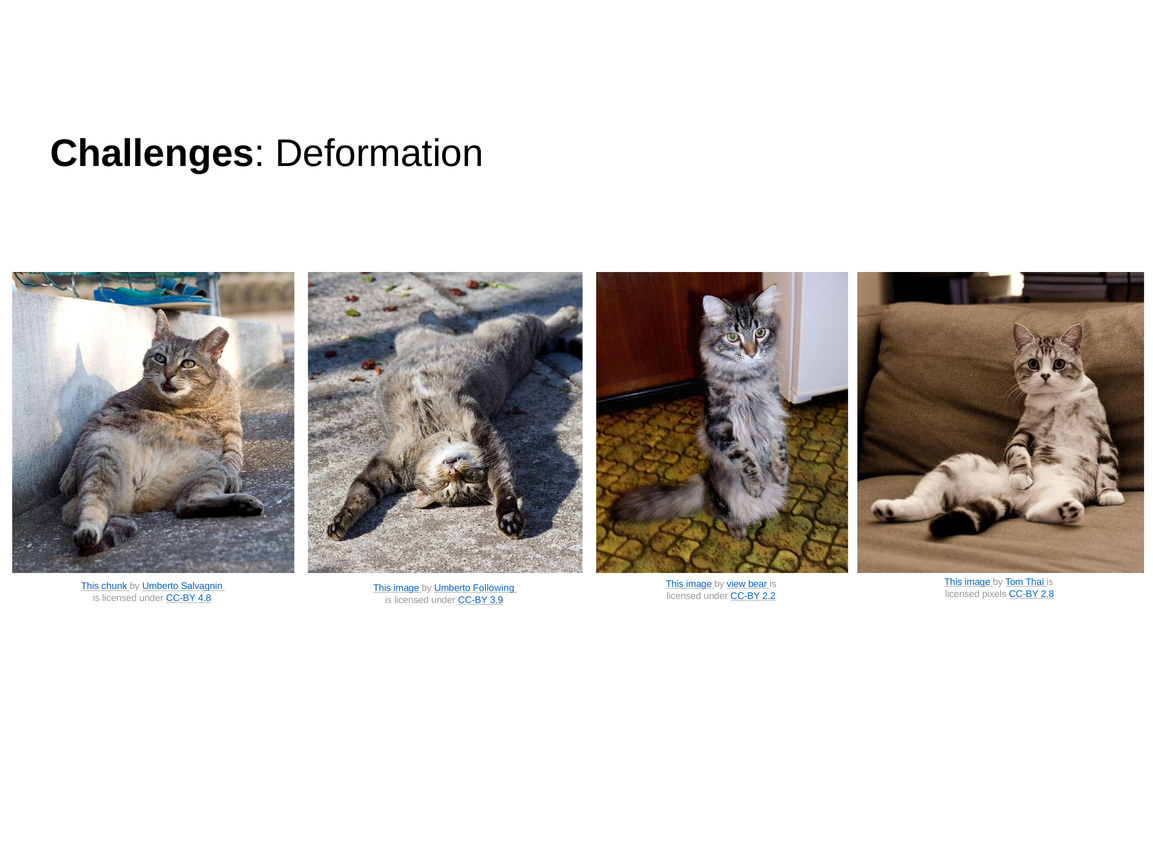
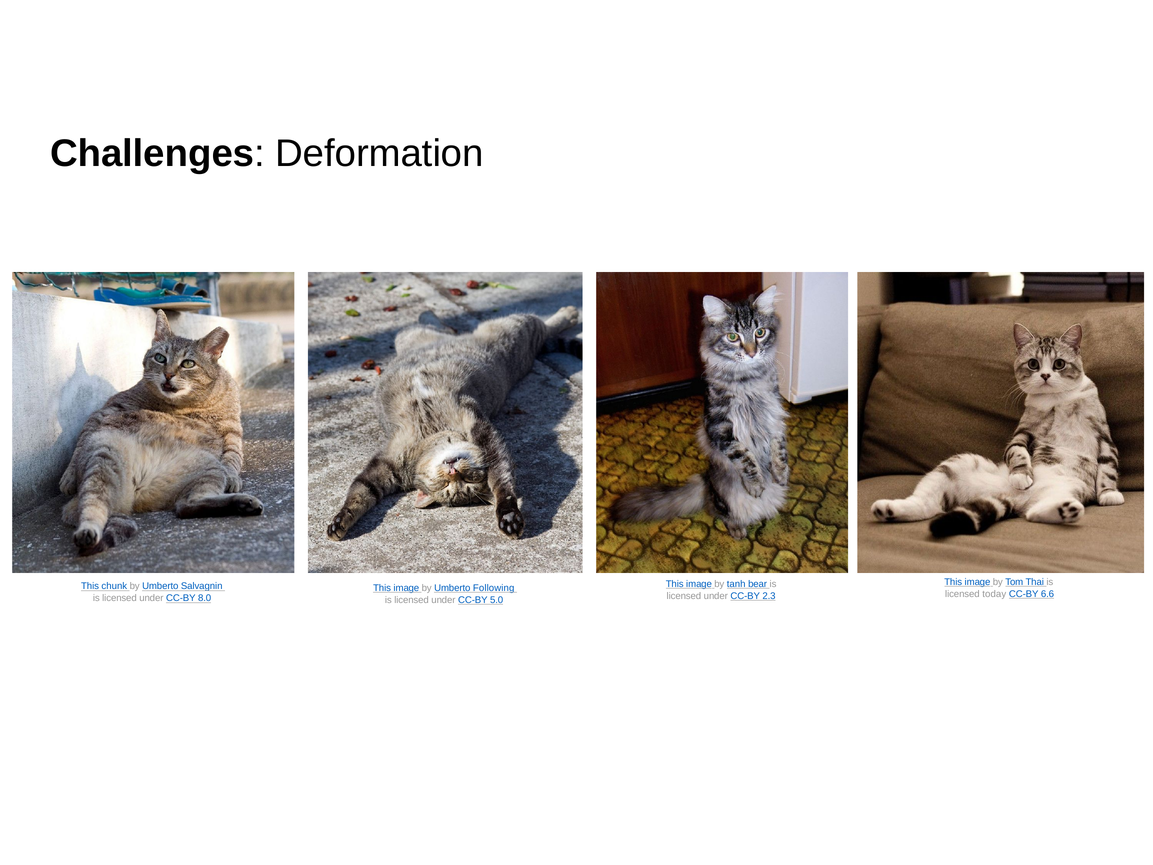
view: view -> tanh (736, 584)
pixels: pixels -> today (994, 594)
2.8: 2.8 -> 6.6 (1047, 594)
2.2: 2.2 -> 2.3 (769, 596)
4.8: 4.8 -> 8.0 (205, 598)
3.9: 3.9 -> 5.0 (497, 600)
